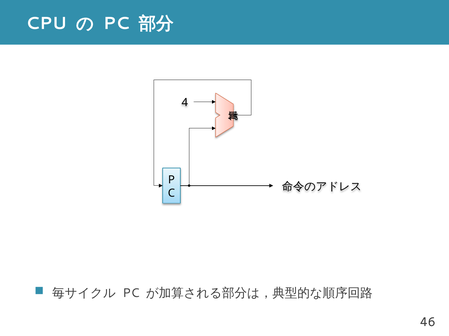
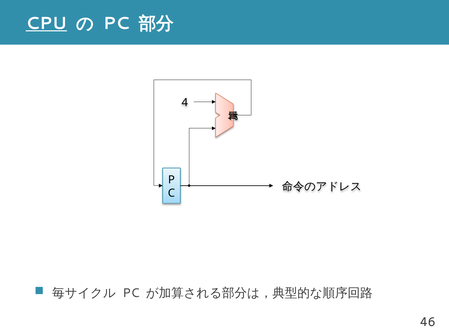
CPU underline: none -> present (46, 24)
